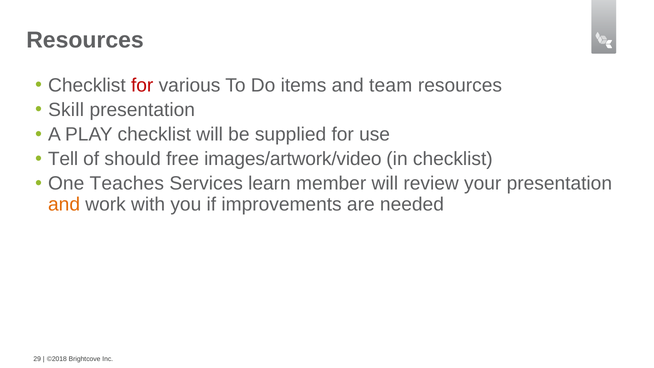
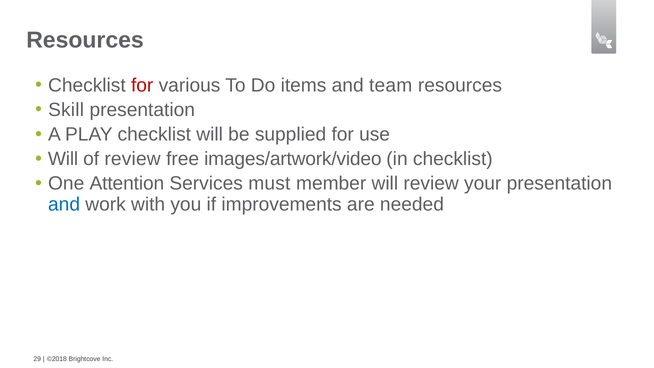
Tell: Tell -> Will (63, 159)
of should: should -> review (133, 159)
Teaches: Teaches -> Attention (127, 183)
learn: learn -> must (269, 183)
and colour: orange -> blue (64, 204)
